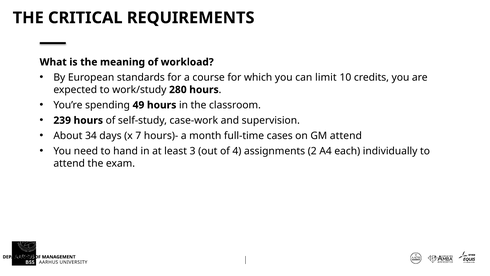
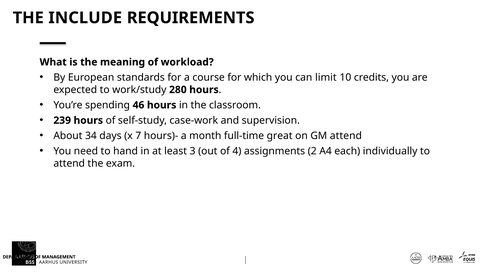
CRITICAL: CRITICAL -> INCLUDE (85, 18)
49: 49 -> 46 (138, 105)
cases: cases -> great (280, 136)
